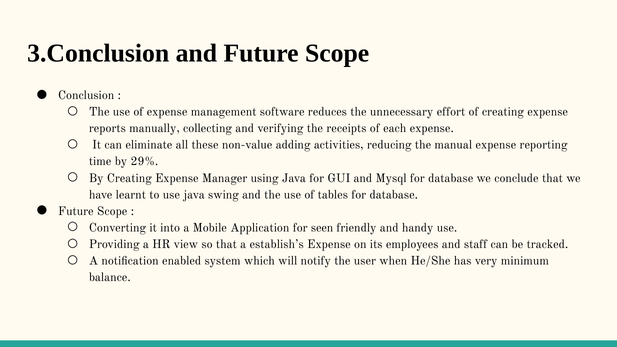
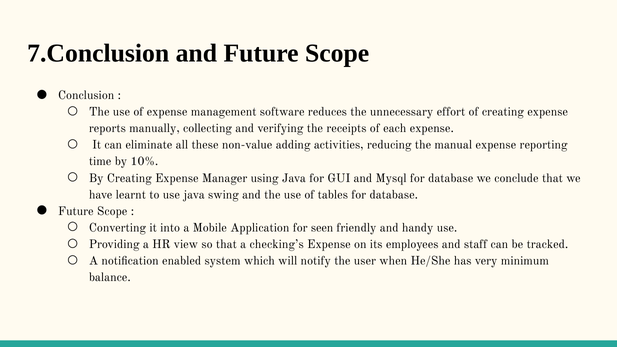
3.Conclusion: 3.Conclusion -> 7.Conclusion (98, 53)
29%: 29% -> 10% (144, 162)
establish’s: establish’s -> checking’s (277, 244)
